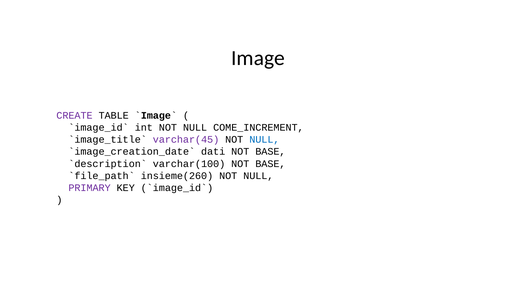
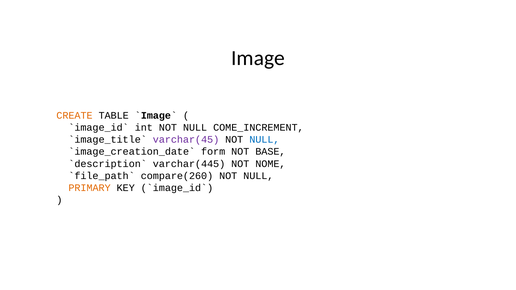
CREATE colour: purple -> orange (74, 116)
dati: dati -> form (213, 152)
varchar(100: varchar(100 -> varchar(445 (189, 164)
BASE: BASE -> NOME (270, 164)
insieme(260: insieme(260 -> compare(260 (177, 176)
PRIMARY colour: purple -> orange (90, 188)
